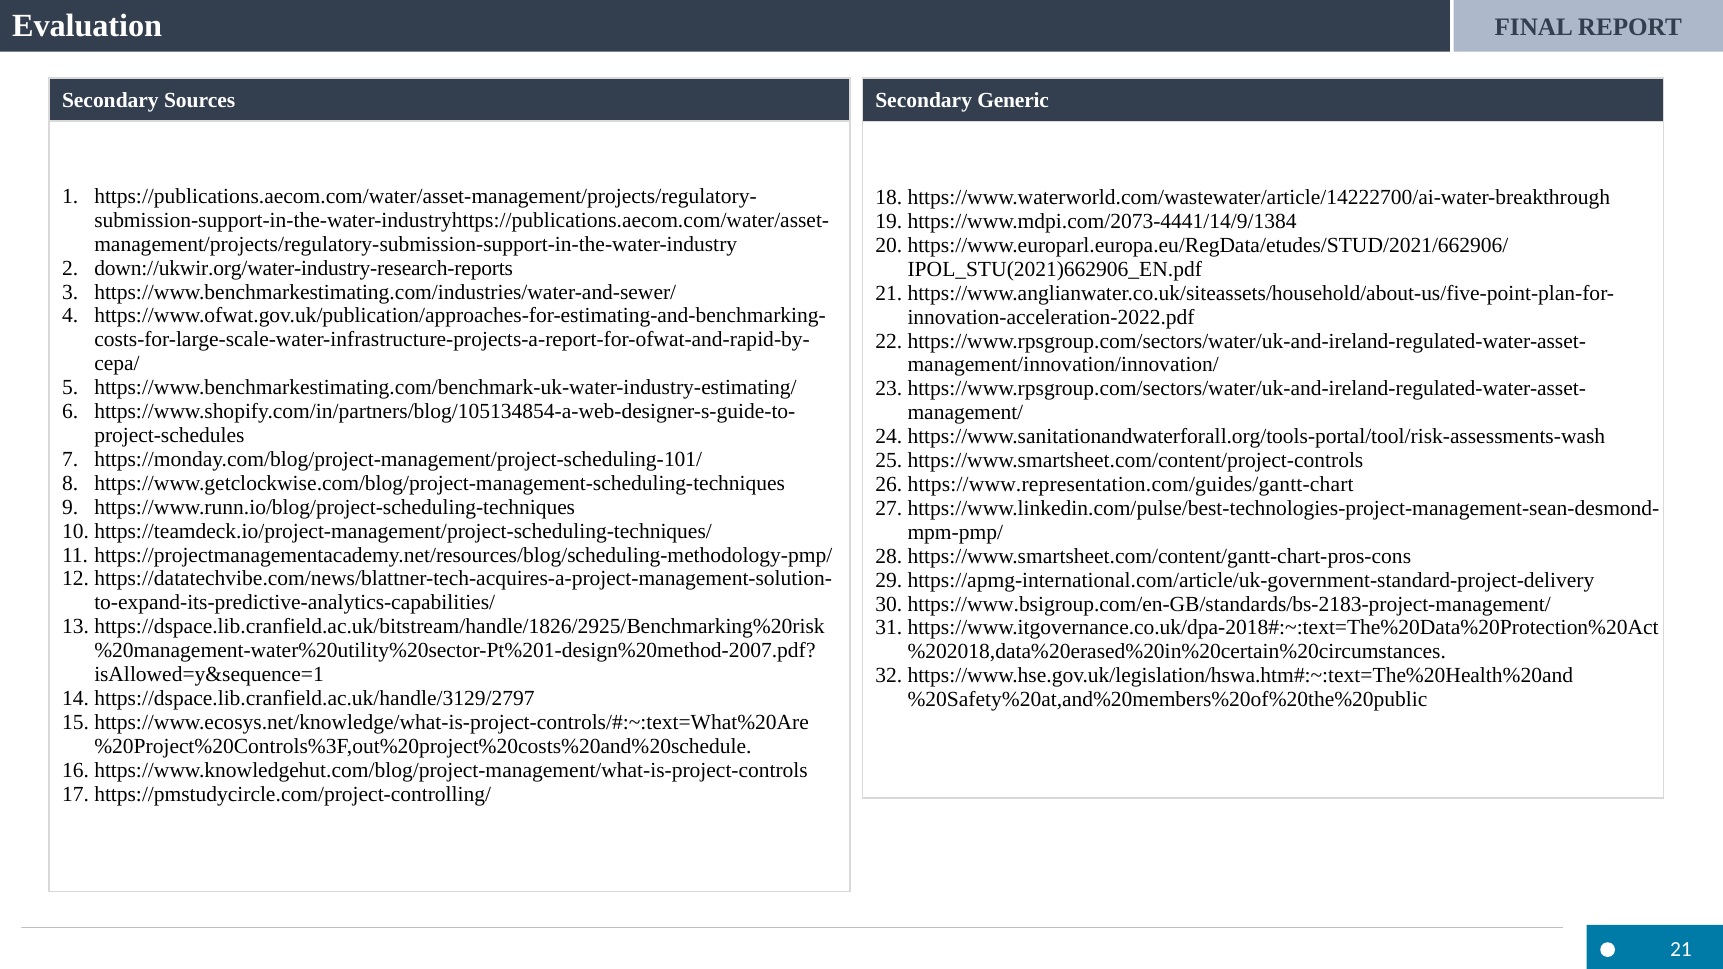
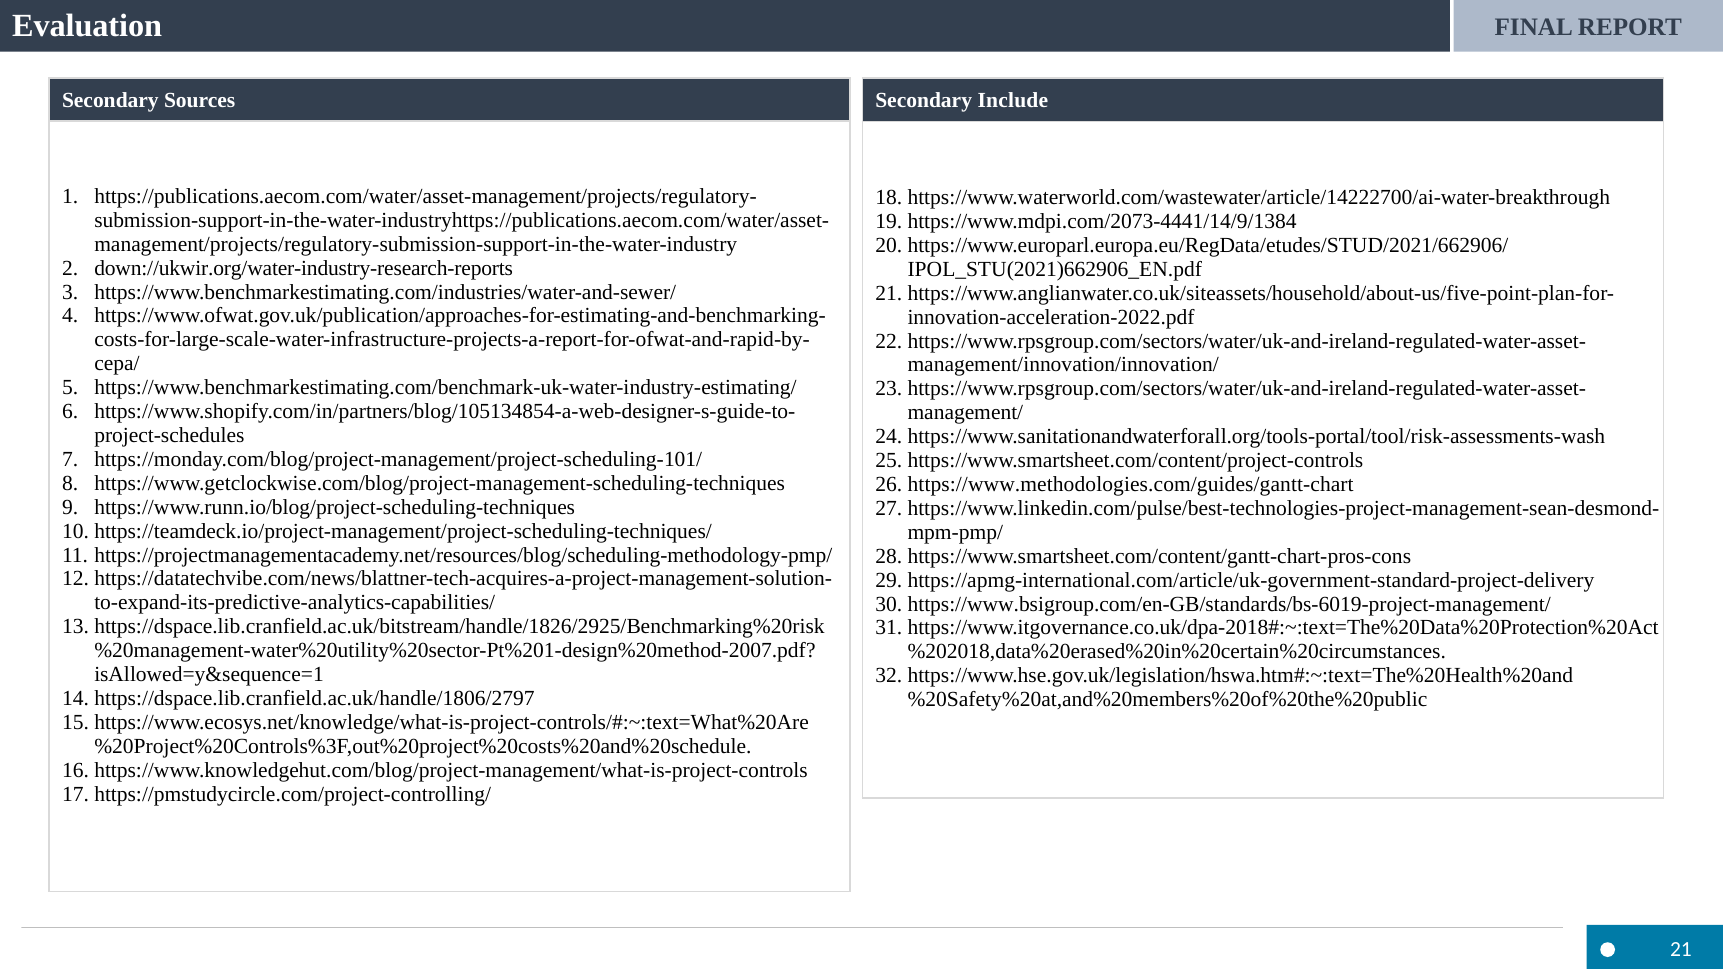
Generic: Generic -> Include (1013, 101)
https://www.representation.com/guides/gantt-chart: https://www.representation.com/guides/gantt-chart -> https://www.methodologies.com/guides/gantt-chart (1131, 485)
https://www.bsigroup.com/en-GB/standards/bs-2183-project-management/: https://www.bsigroup.com/en-GB/standards/bs-2183-project-management/ -> https://www.bsigroup.com/en-GB/standards/bs-6019-project-management/ (1229, 604)
https://dspace.lib.cranfield.ac.uk/handle/3129/2797: https://dspace.lib.cranfield.ac.uk/handle/3129/2797 -> https://dspace.lib.cranfield.ac.uk/handle/1806/2797 (314, 698)
